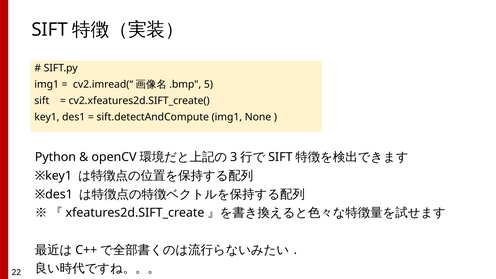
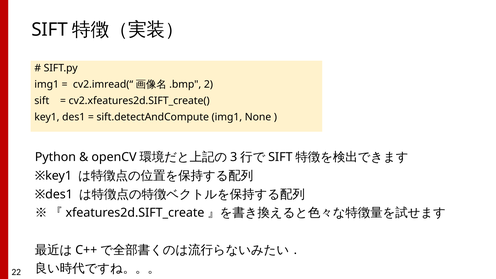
5: 5 -> 2 (208, 84)
